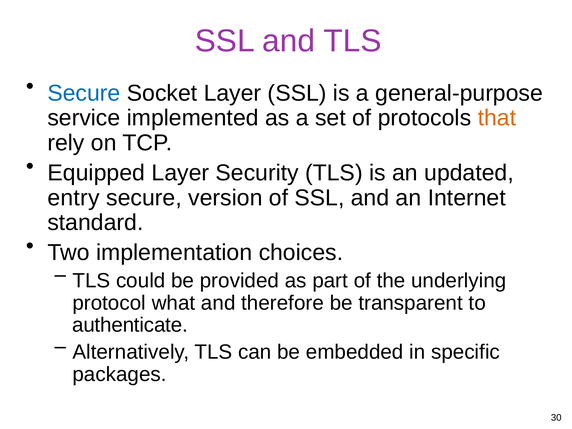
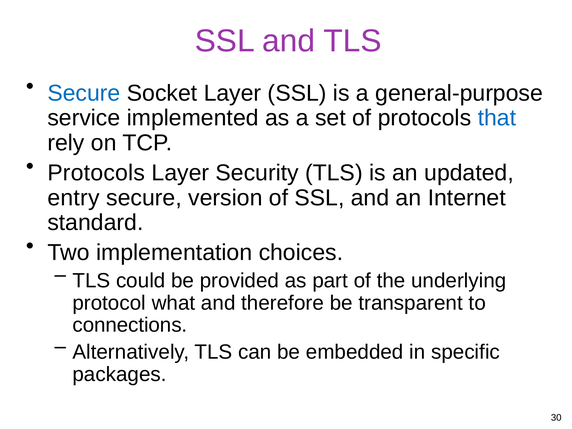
that colour: orange -> blue (497, 118)
Equipped: Equipped -> Protocols (96, 173)
authenticate: authenticate -> connections (130, 325)
